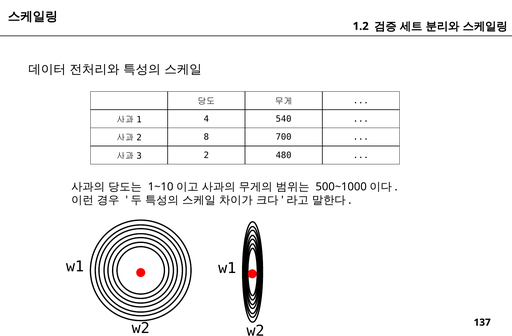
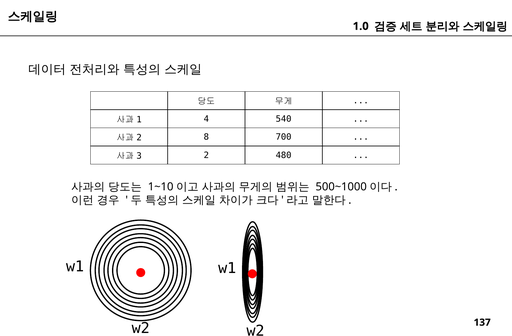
1.2: 1.2 -> 1.0 (361, 26)
